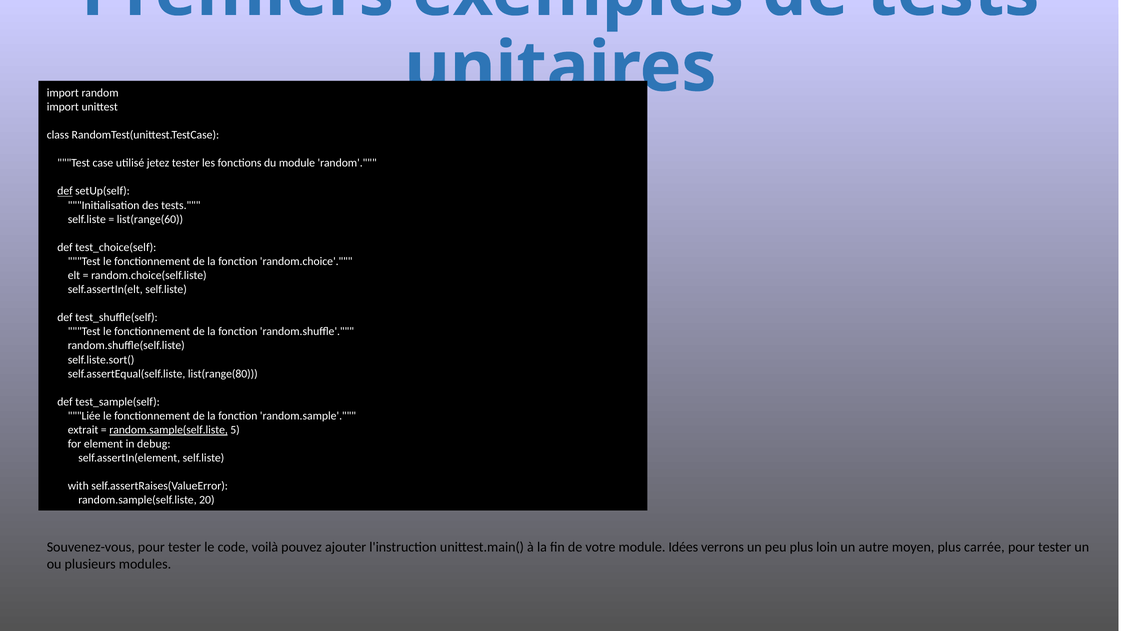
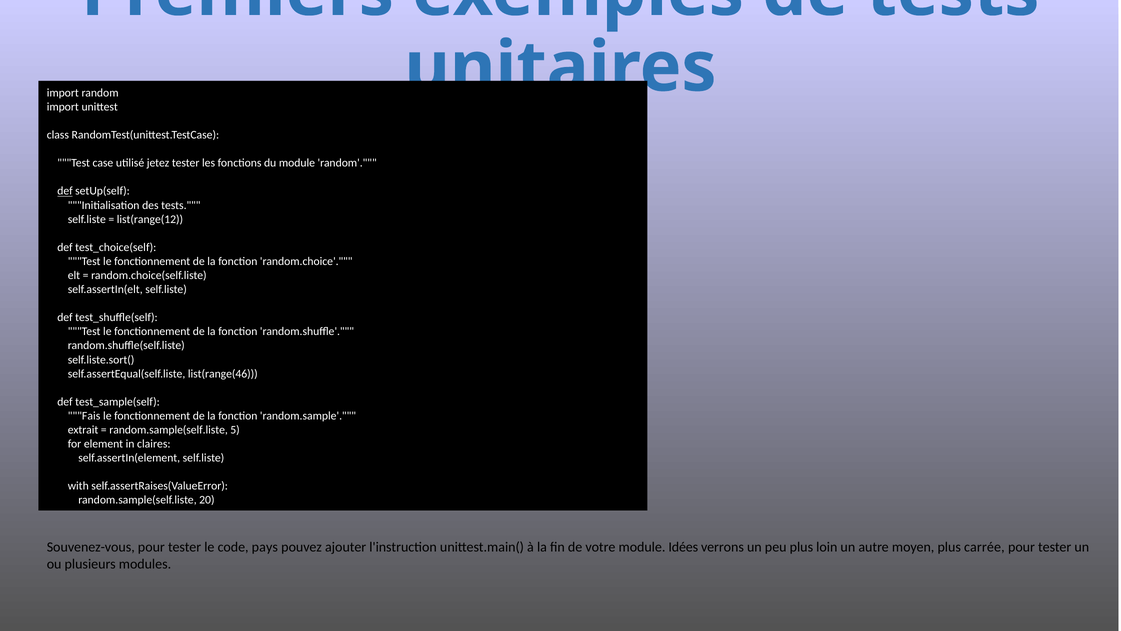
list(range(60: list(range(60 -> list(range(12 (150, 219)
list(range(80: list(range(80 -> list(range(46 (223, 373)
Liée: Liée -> Fais (84, 416)
random.sample(self.liste underline: present -> none (169, 430)
debug: debug -> claires (154, 444)
voilà: voilà -> pays (265, 547)
